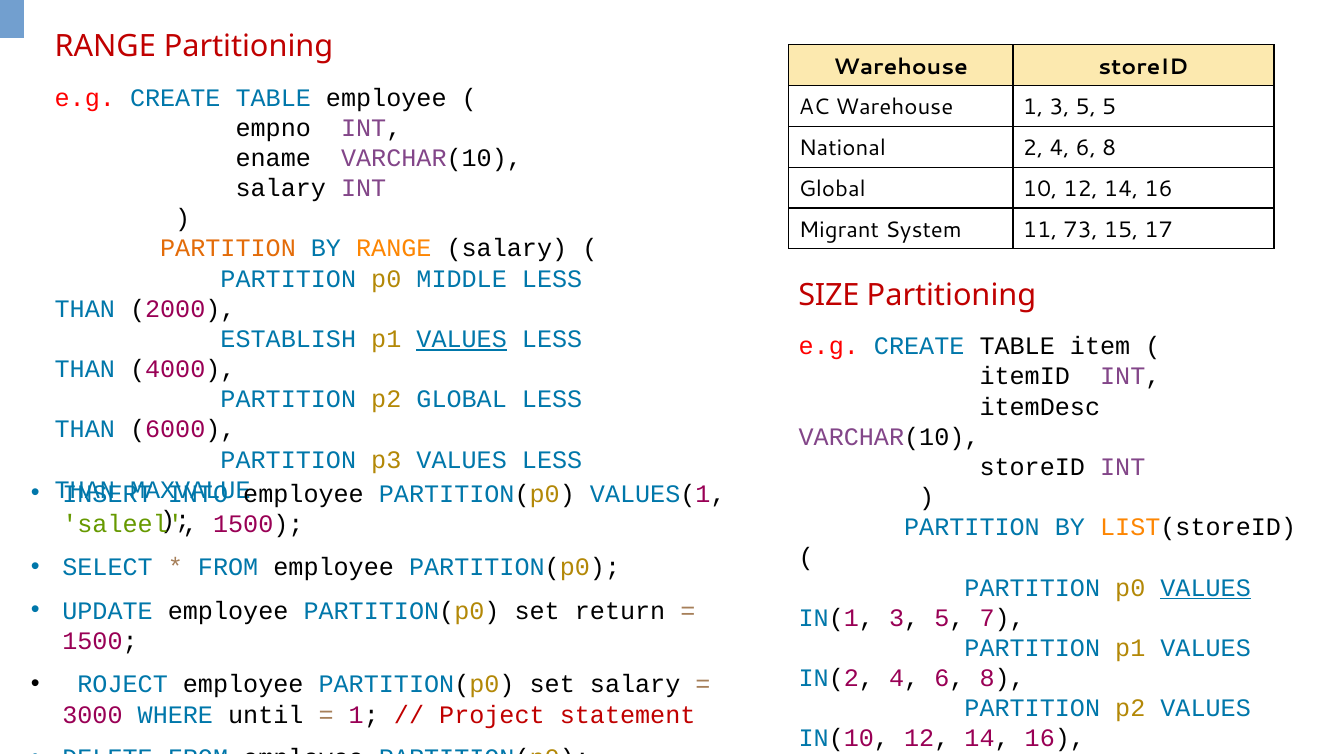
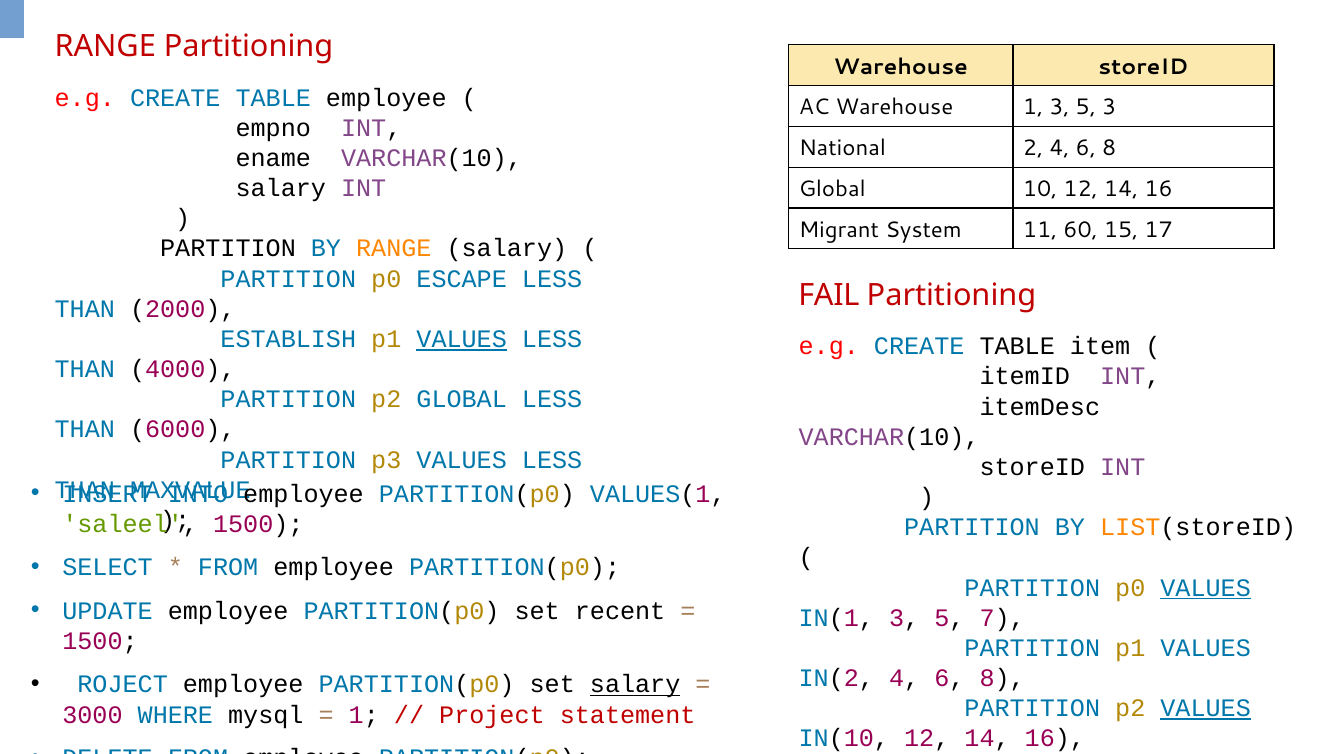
5 5: 5 -> 3 (1109, 108)
73: 73 -> 60 (1081, 230)
PARTITION colour: orange -> black (228, 249)
MIDDLE: MIDDLE -> ESCAPE (462, 279)
SIZE: SIZE -> FAIL (829, 295)
return: return -> recent (620, 611)
salary underline: none -> present (635, 684)
VALUES underline: none -> present (1206, 708)
until: until -> mysql (266, 715)
